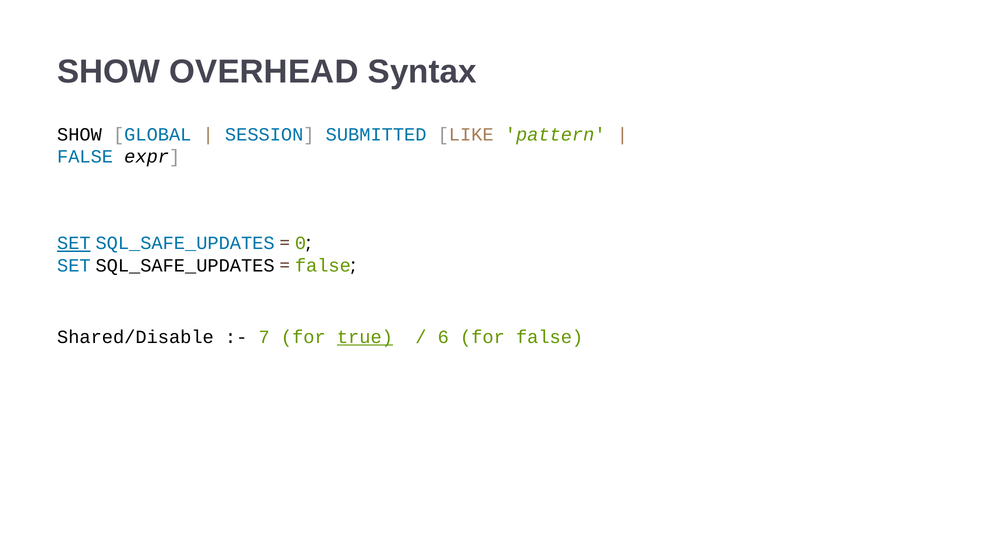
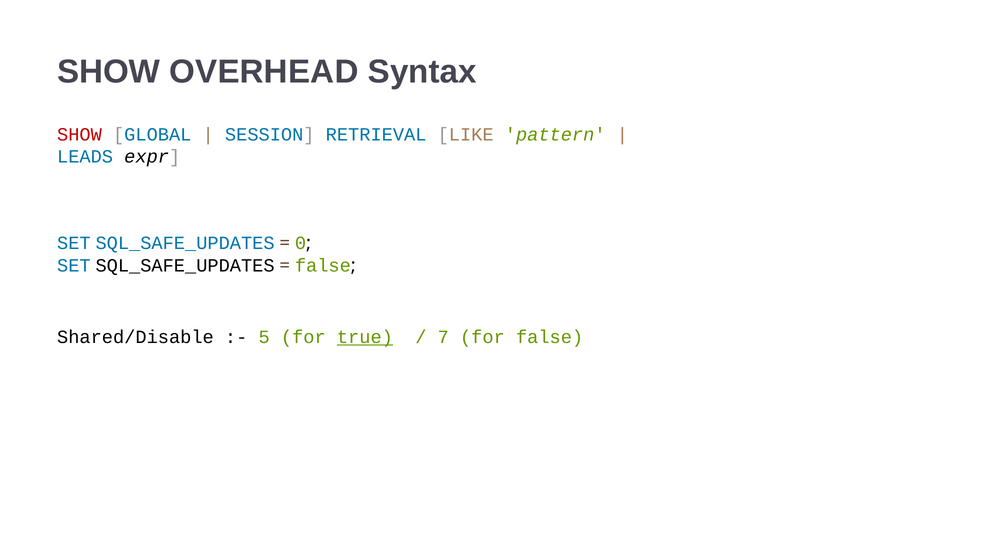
SHOW colour: black -> red (79, 134)
SUBMITTED: SUBMITTED -> RETRIEVAL (376, 134)
FALSE: FALSE -> LEADS (85, 157)
SET underline: present -> none (74, 243)
7: 7 -> 5 (264, 337)
6: 6 -> 7 (443, 337)
